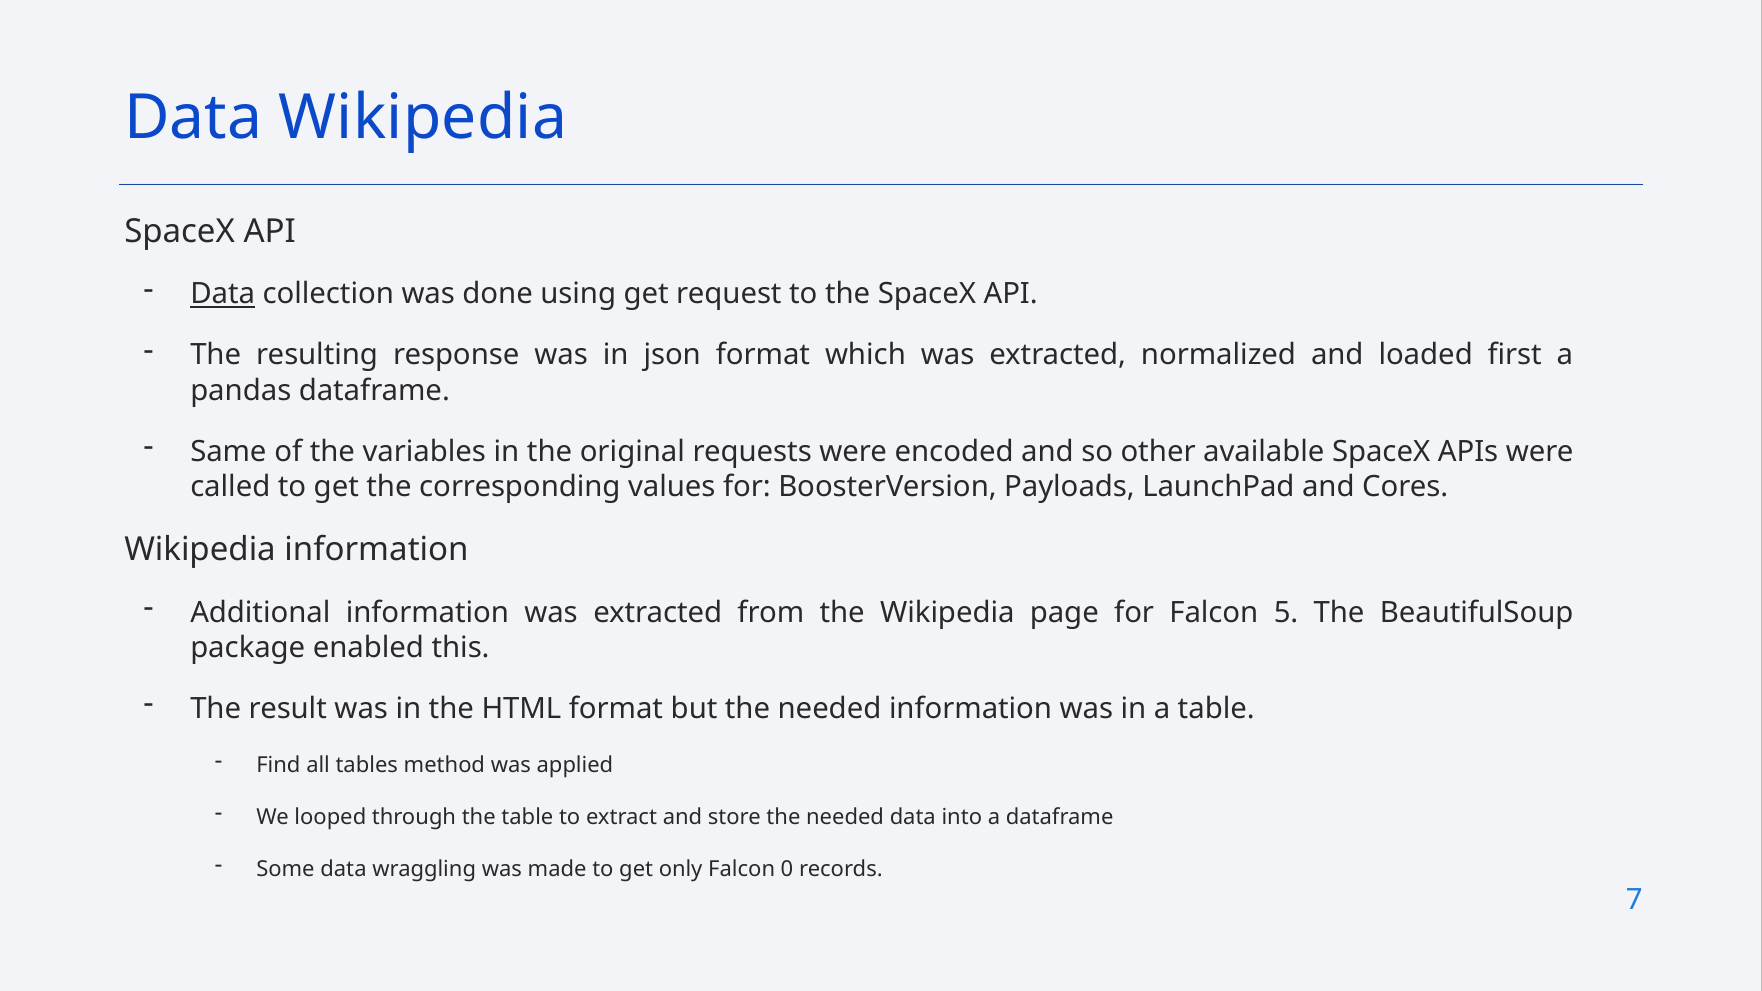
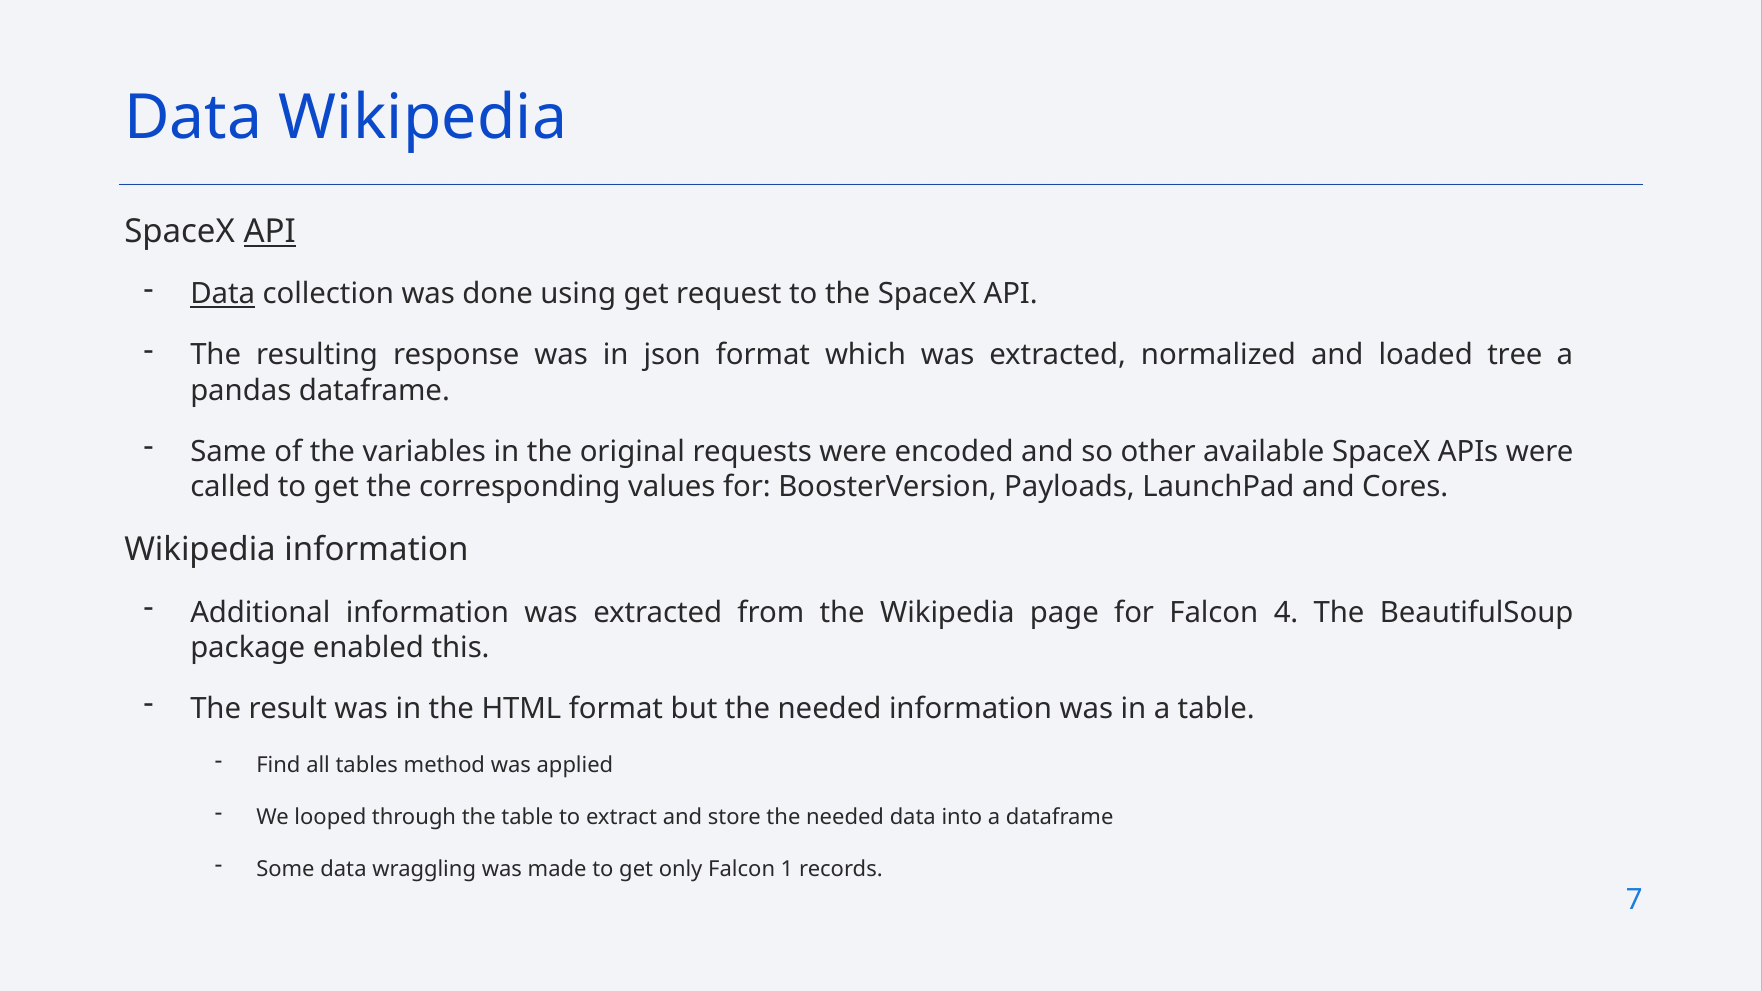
API underline: none -> present (270, 231)
first: first -> tree (1515, 355)
5: 5 -> 4 (1286, 613)
0: 0 -> 1 (787, 869)
